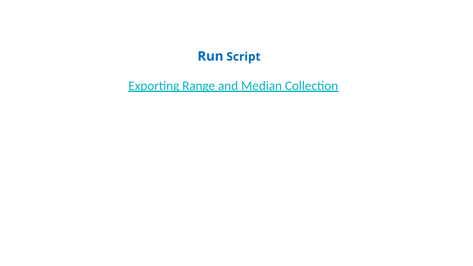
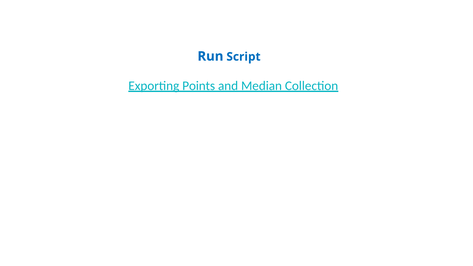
Range: Range -> Points (199, 86)
